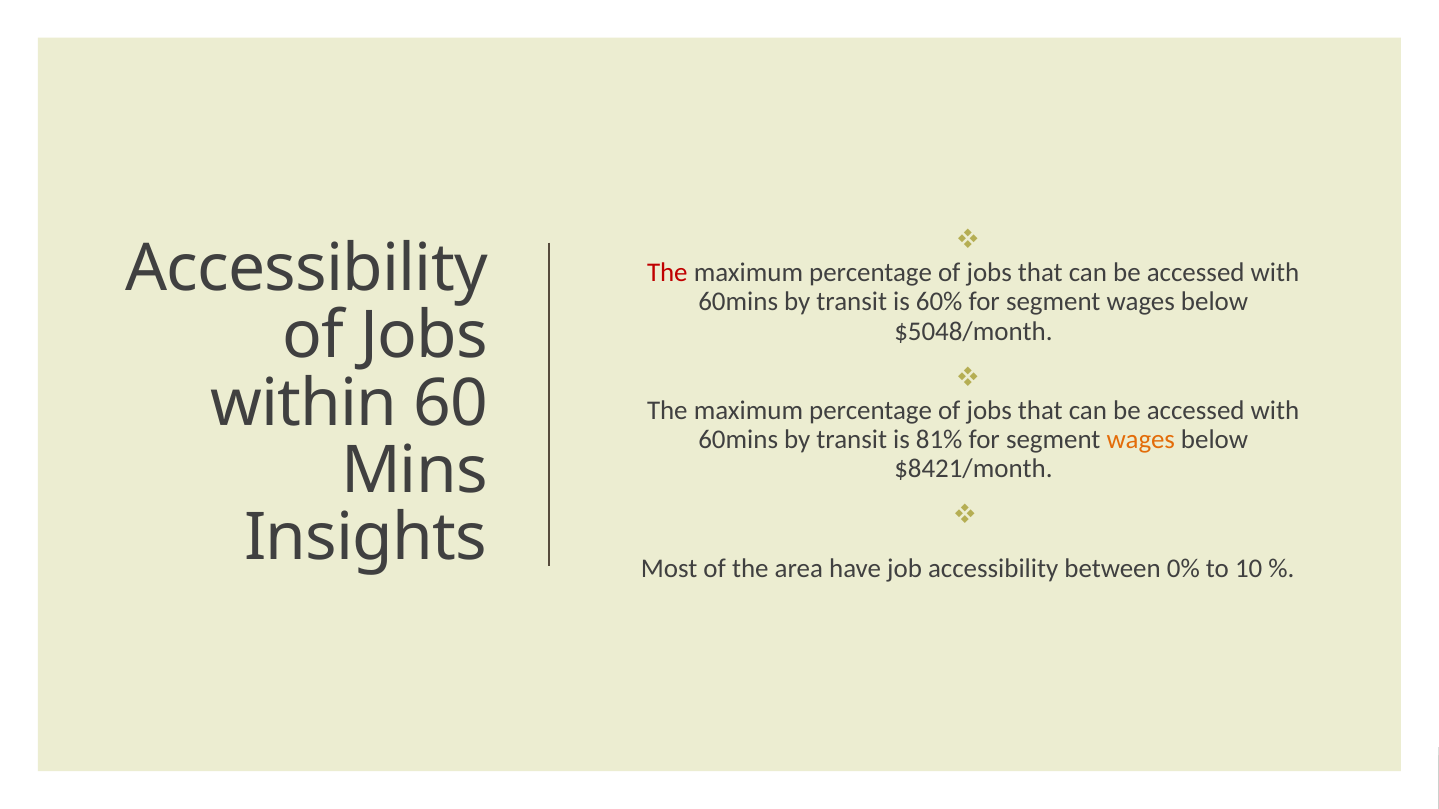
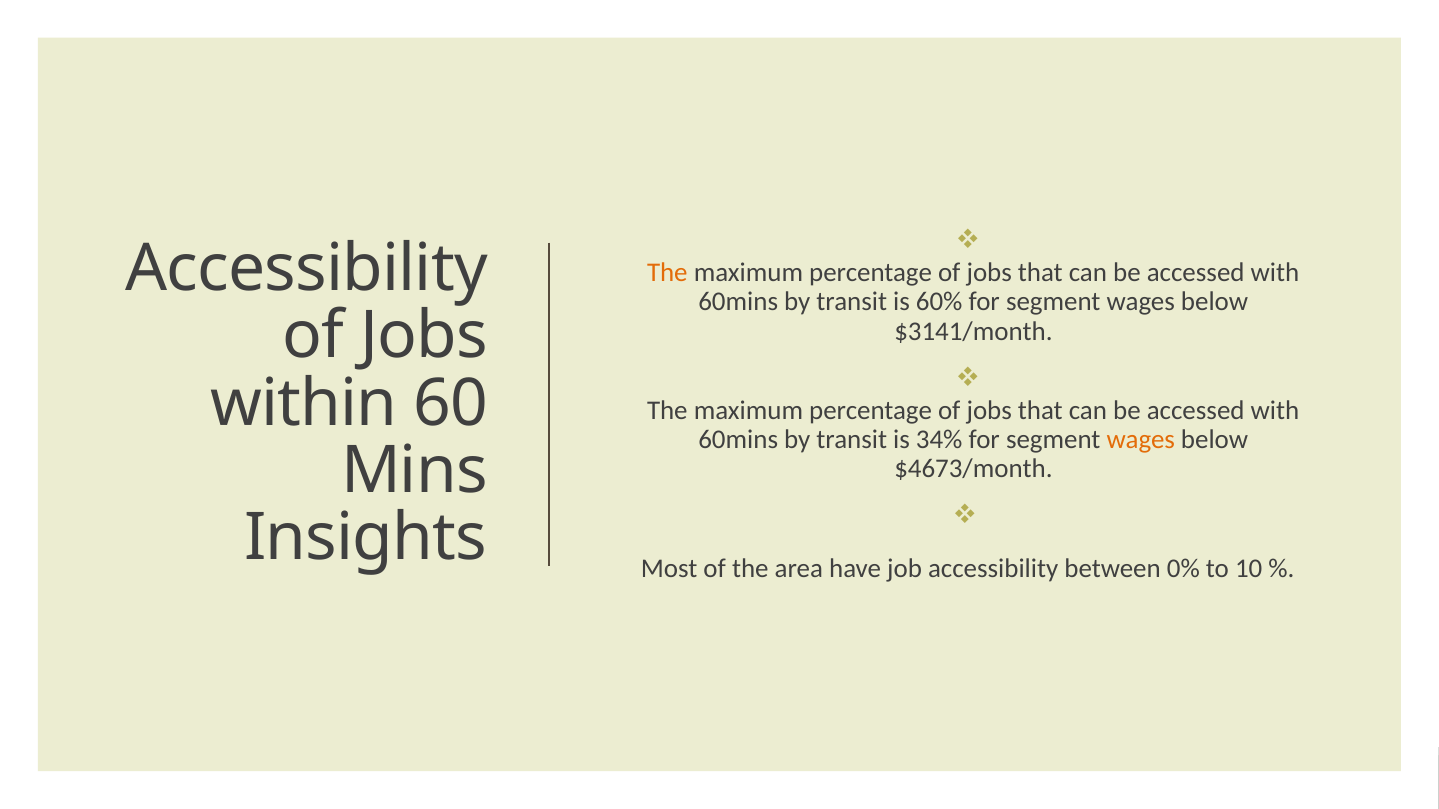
The colour: red -> orange (667, 273)
$5048/month: $5048/month -> $3141/month (973, 331)
81%: 81% -> 34% (939, 440)
$8421/month: $8421/month -> $4673/month (973, 469)
